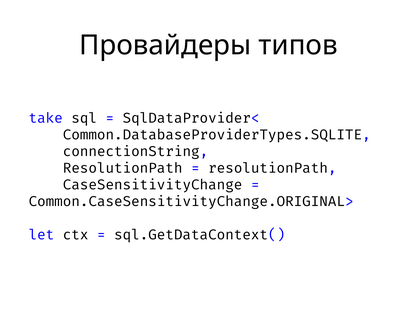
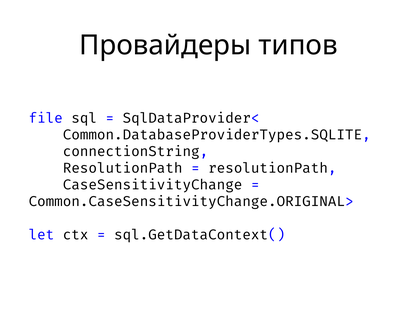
take: take -> file (46, 118)
